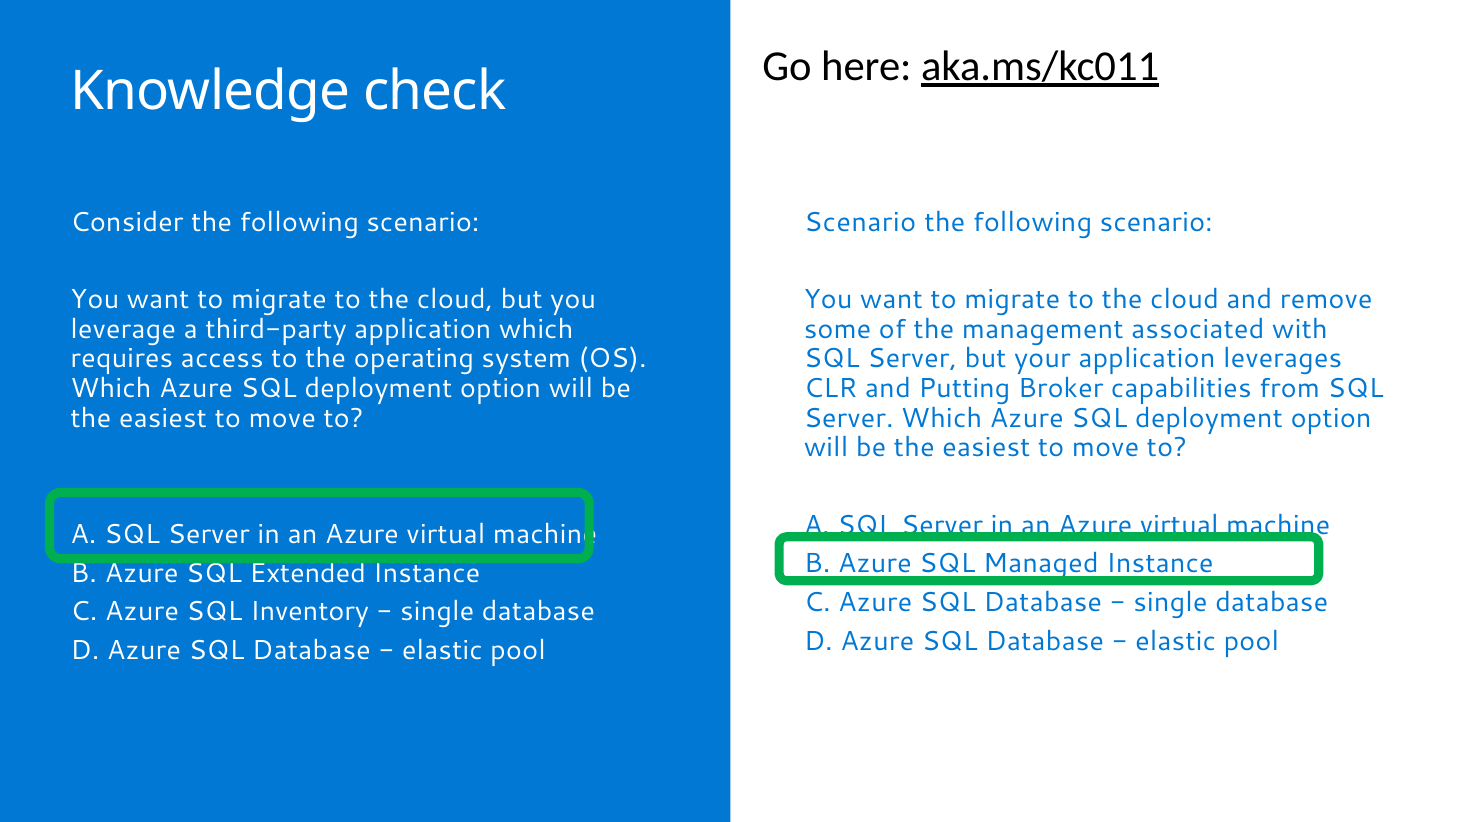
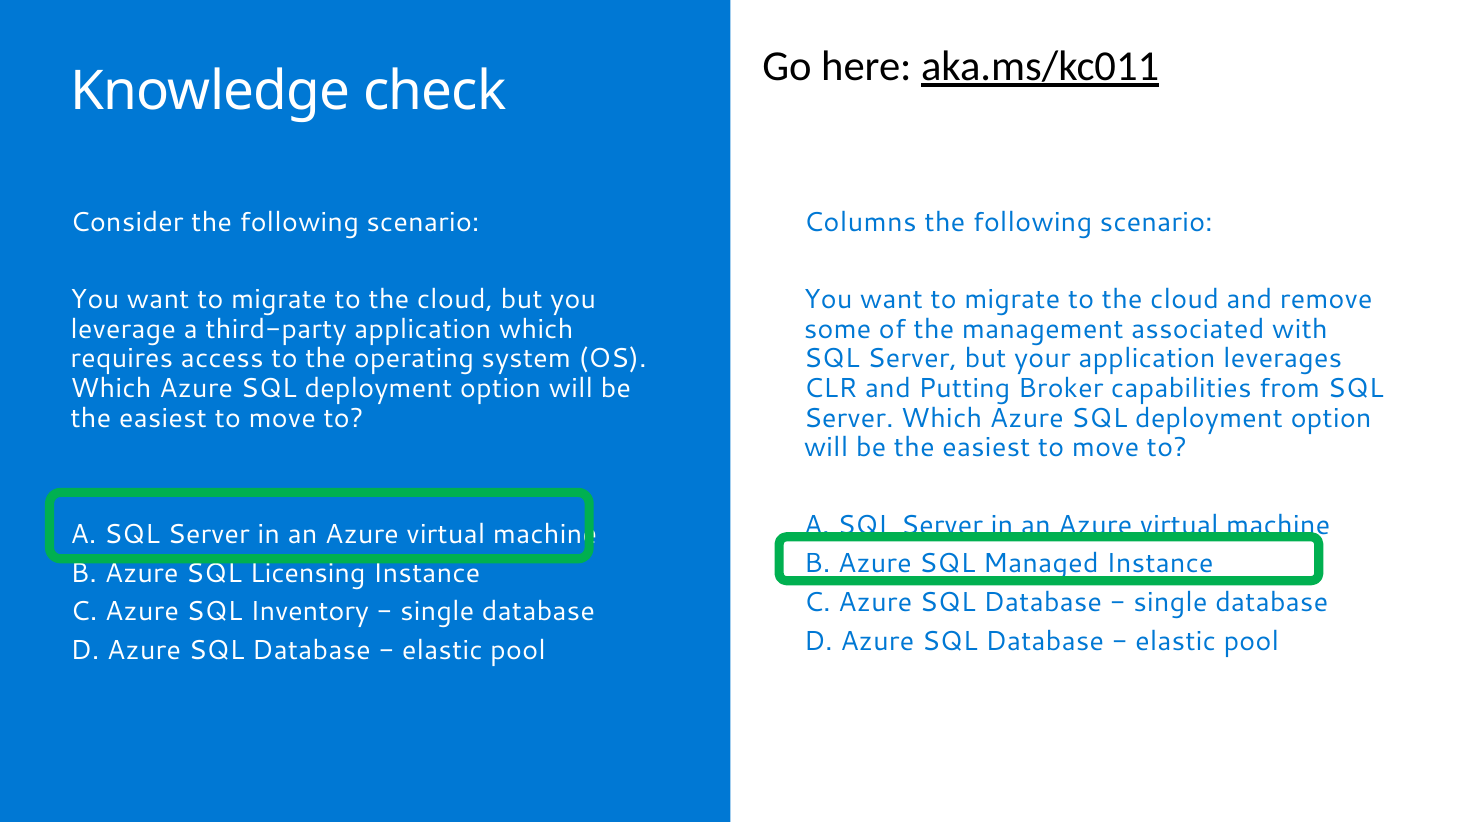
Scenario: Scenario -> Columns (860, 222)
Extended: Extended -> Licensing (308, 573)
